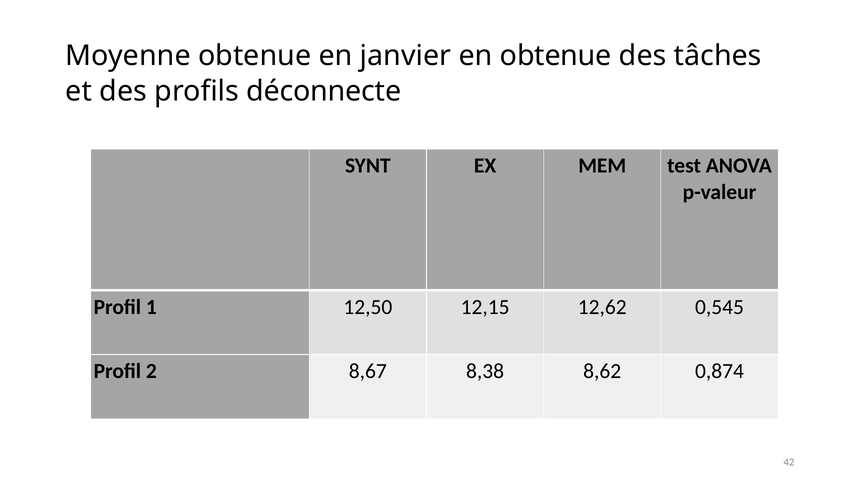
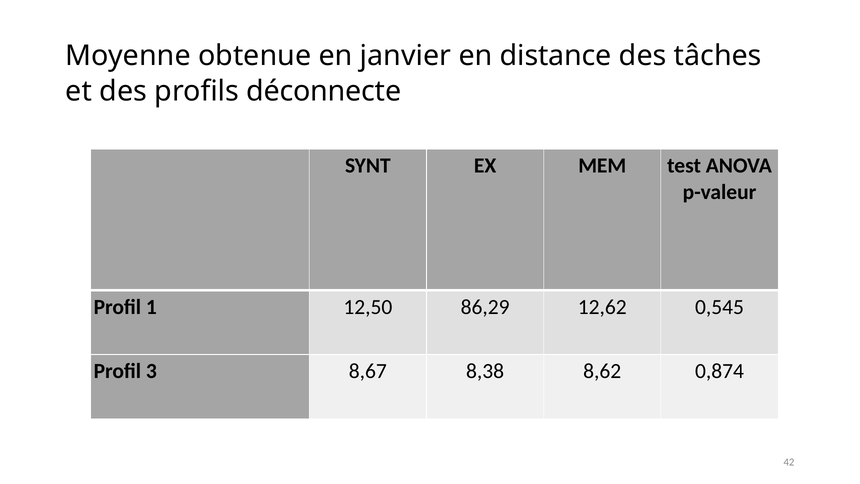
en obtenue: obtenue -> distance (556, 56)
12,15: 12,15 -> 86,29 (485, 307)
2: 2 -> 3 (151, 371)
